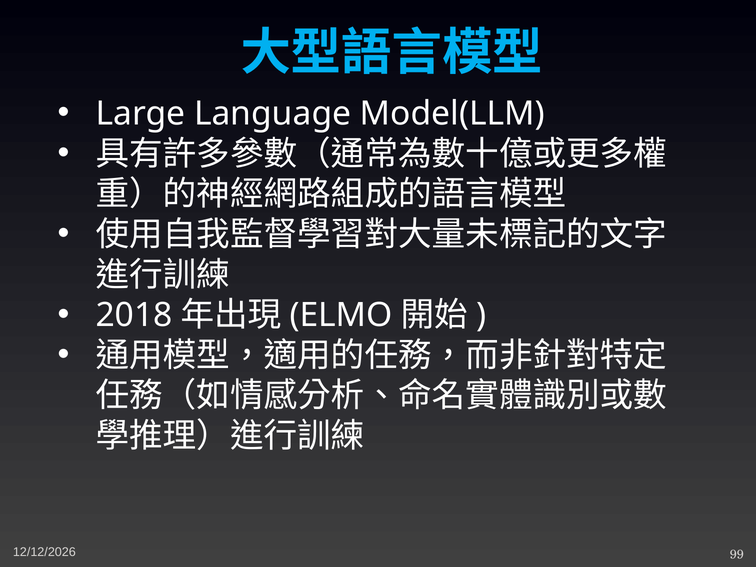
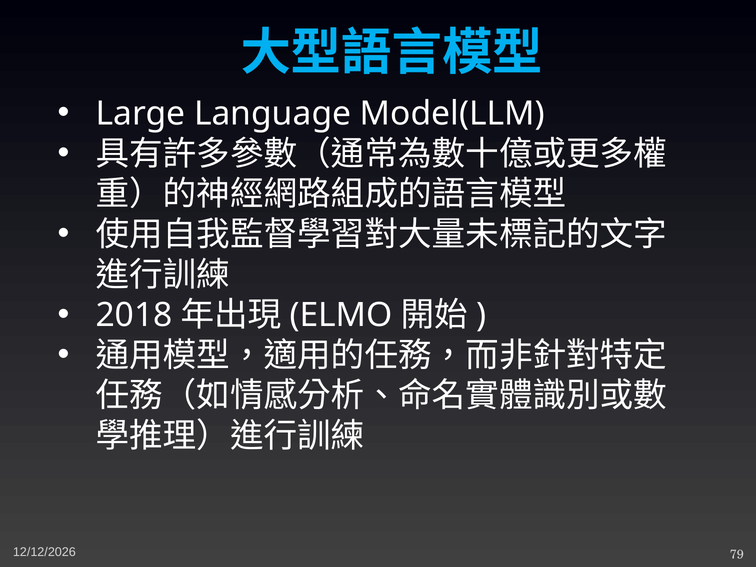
99: 99 -> 79 (737, 554)
